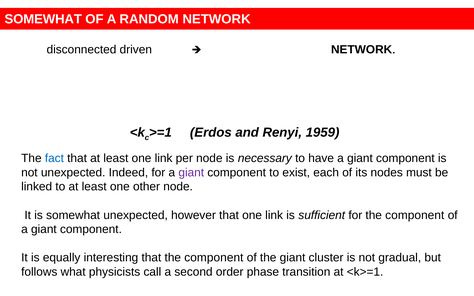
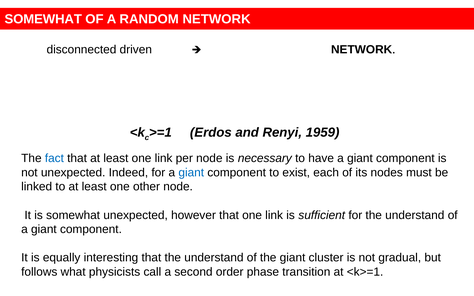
giant colour: purple -> blue (191, 173)
for the component: component -> understand (415, 215)
that the component: component -> understand (214, 258)
